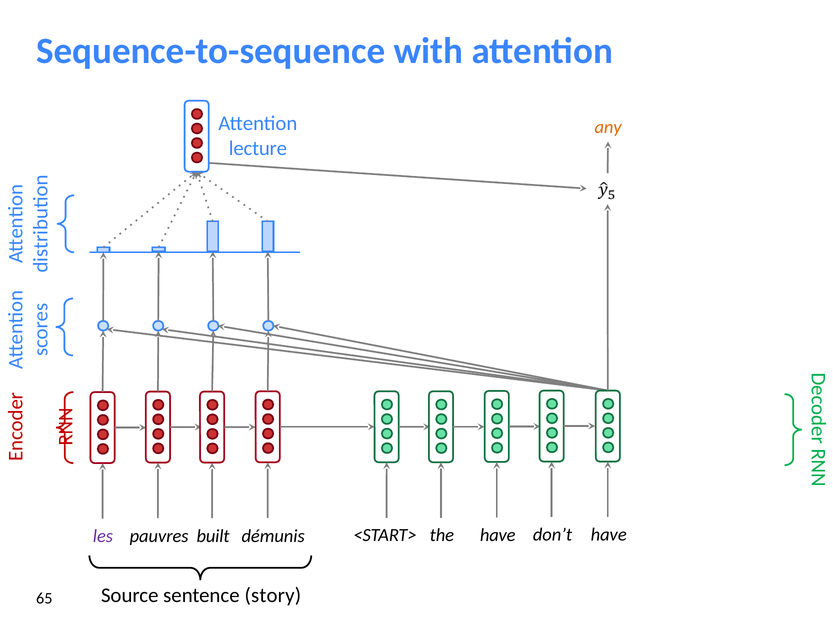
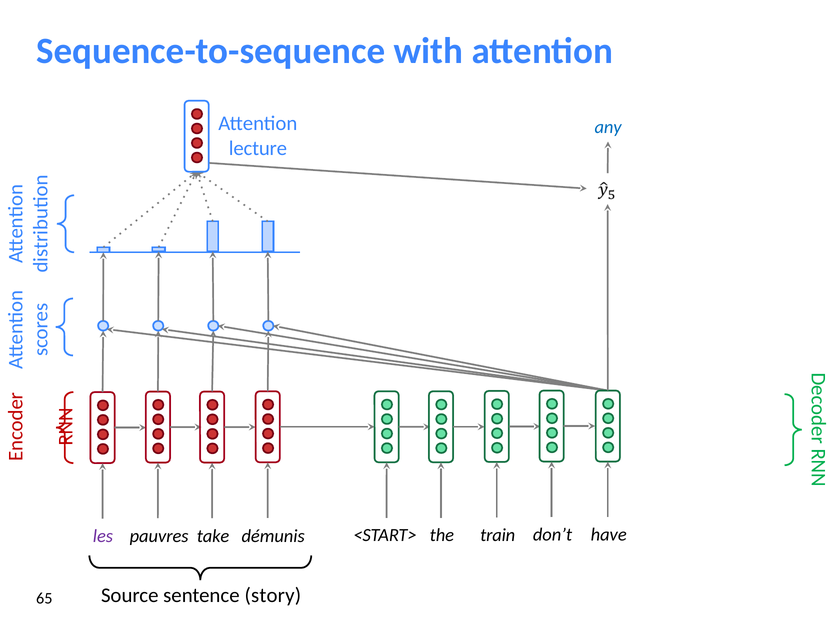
any colour: orange -> blue (608, 127)
the have: have -> train (498, 535)
built: built -> take (213, 536)
